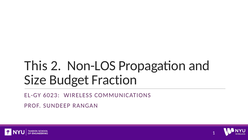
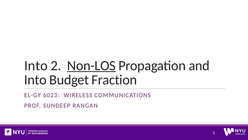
This: This -> Into (36, 65)
Non-LOS underline: none -> present (91, 65)
Size: Size -> Into (35, 80)
